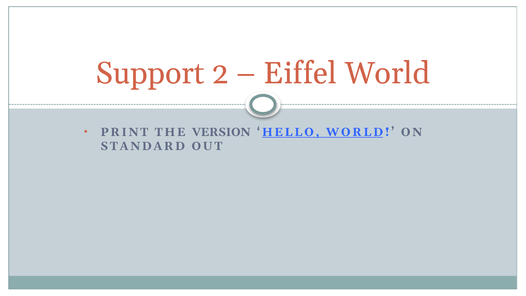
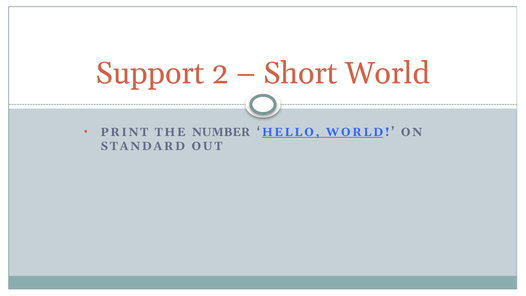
Eiffel: Eiffel -> Short (300, 73)
VERSION: VERSION -> NUMBER (221, 132)
